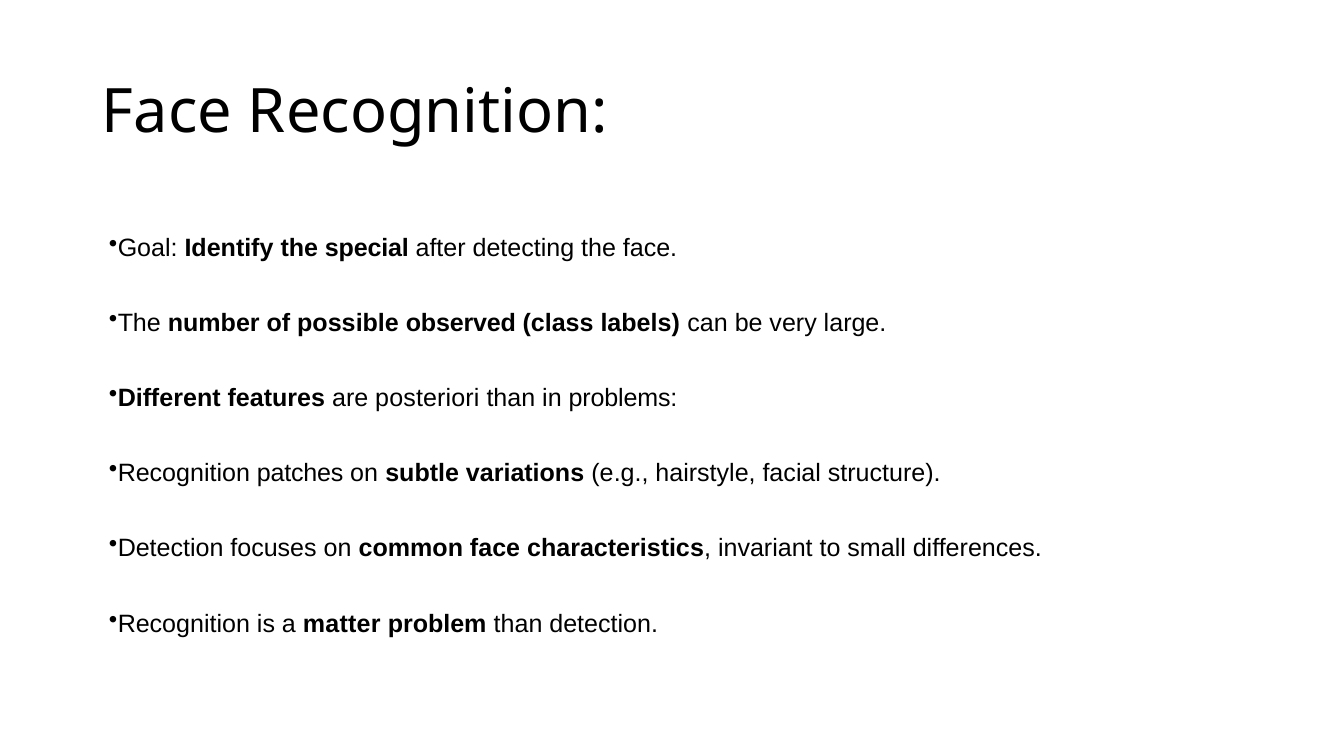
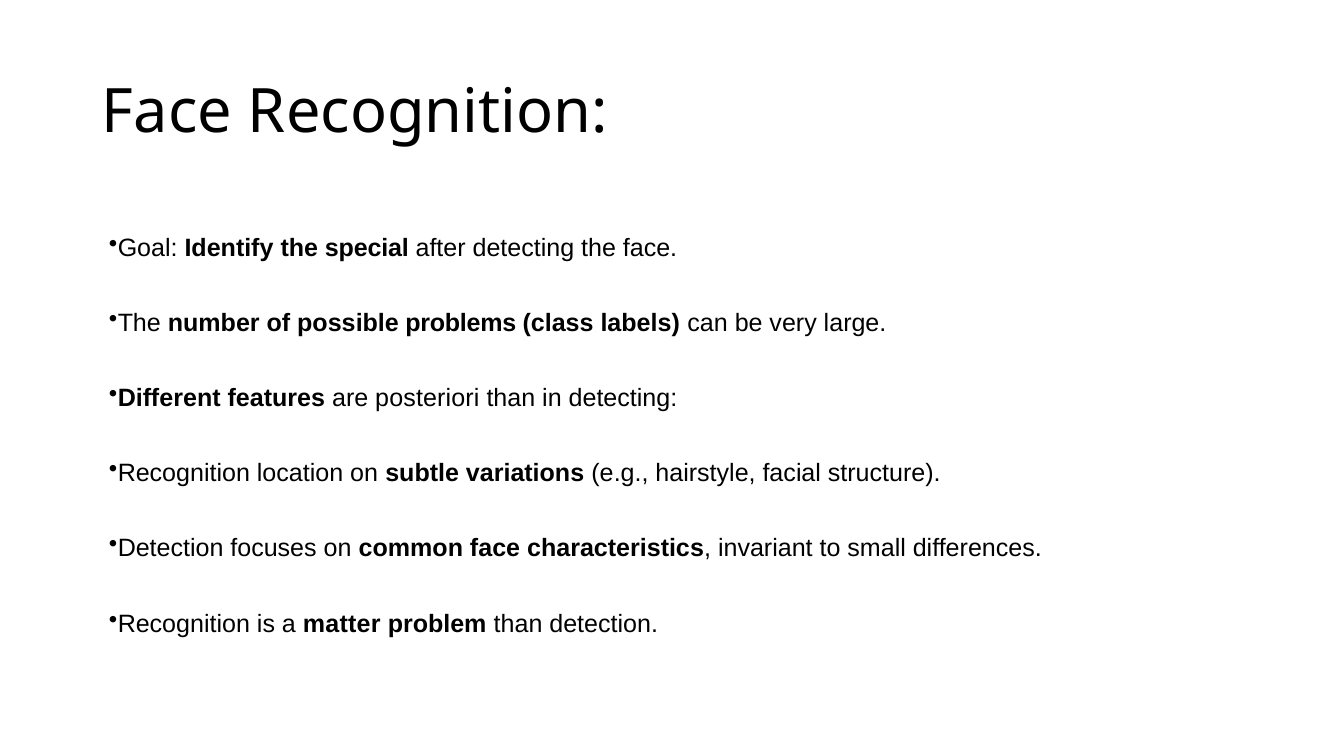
observed: observed -> problems (461, 323)
in problems: problems -> detecting (623, 398)
patches: patches -> location (300, 474)
